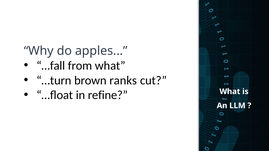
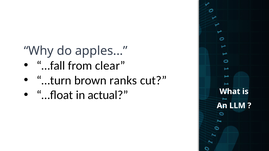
from what: what -> clear (110, 66)
refine: refine -> actual (108, 95)
